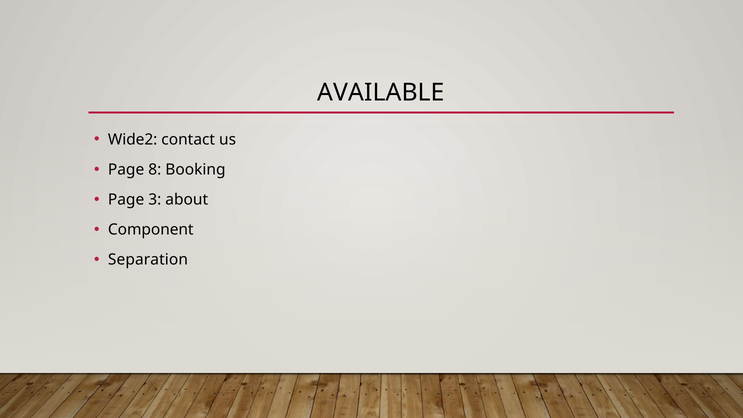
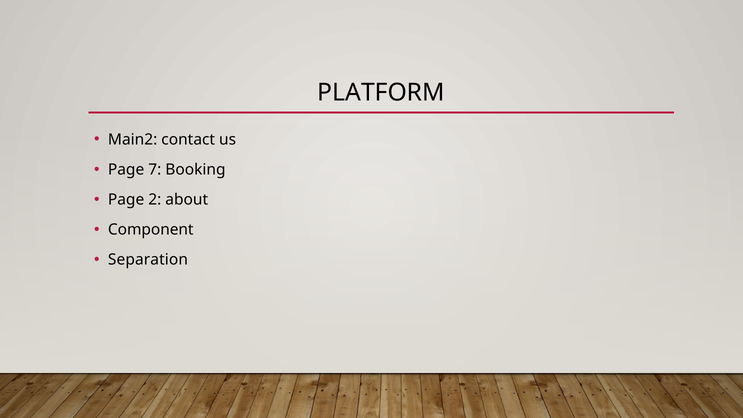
AVAILABLE: AVAILABLE -> PLATFORM (381, 93)
Wide2: Wide2 -> Main2 (133, 140)
8: 8 -> 7 (155, 170)
3: 3 -> 2 (155, 200)
